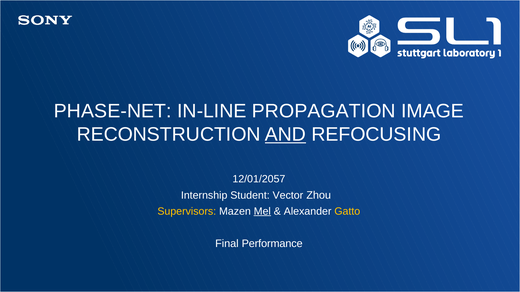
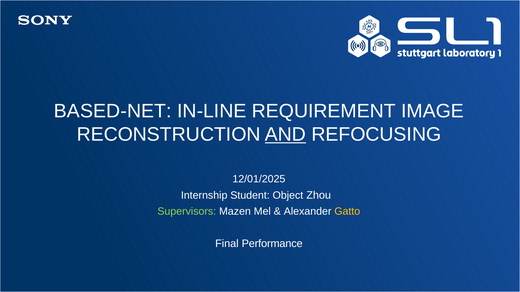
PHASE-NET: PHASE-NET -> BASED-NET (113, 111)
PROPAGATION: PROPAGATION -> REQUIREMENT (324, 111)
12/01/2057: 12/01/2057 -> 12/01/2025 (259, 179)
Vector: Vector -> Object (288, 196)
Supervisors colour: yellow -> light green (187, 212)
Mel underline: present -> none (262, 212)
